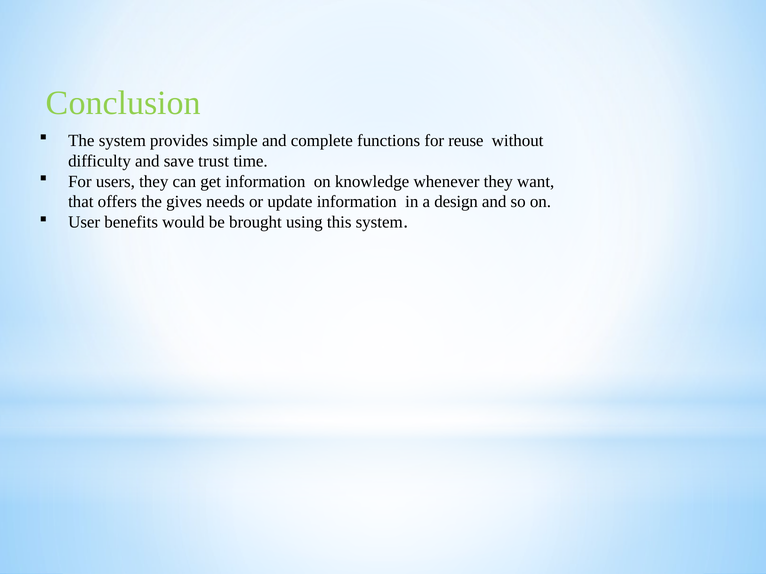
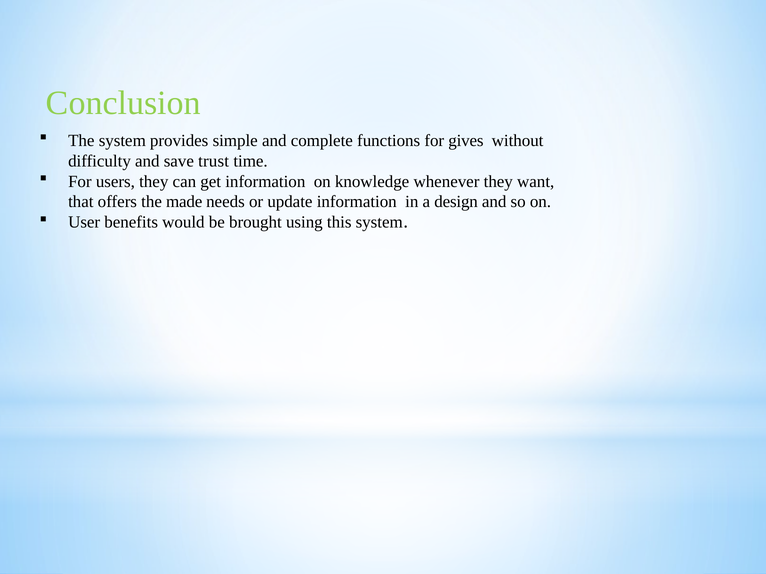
reuse: reuse -> gives (466, 141)
gives: gives -> made (184, 202)
